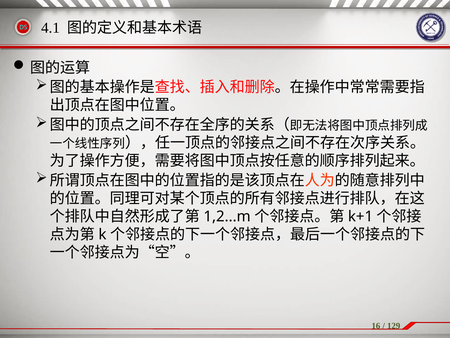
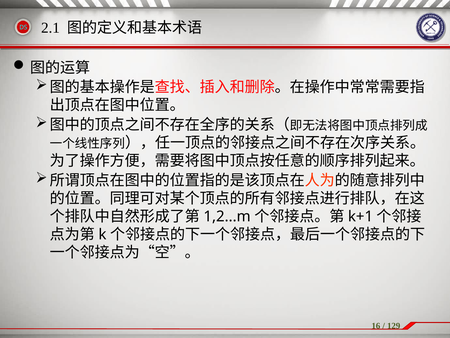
4.1: 4.1 -> 2.1 (51, 28)
